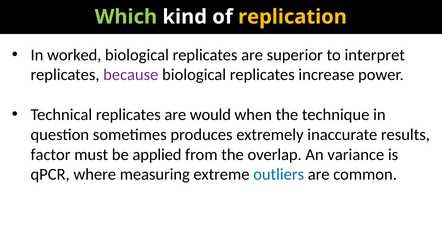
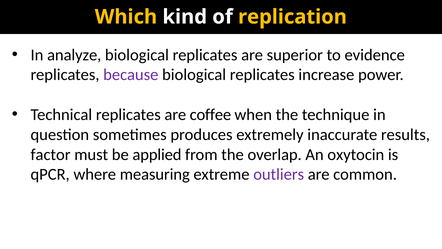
Which colour: light green -> yellow (126, 17)
worked: worked -> analyze (74, 55)
interpret: interpret -> evidence (375, 55)
would: would -> coffee (210, 115)
variance: variance -> oxytocin (356, 154)
outliers colour: blue -> purple (279, 174)
